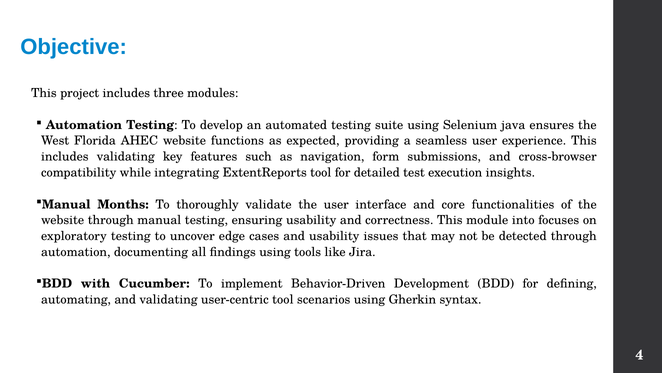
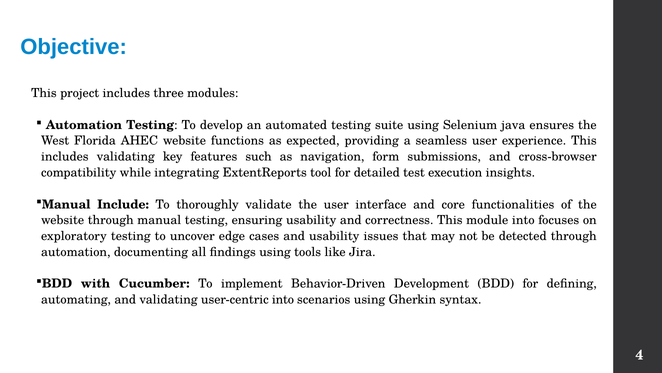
Months: Months -> Include (123, 204)
user-centric tool: tool -> into (283, 299)
